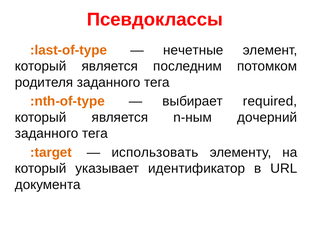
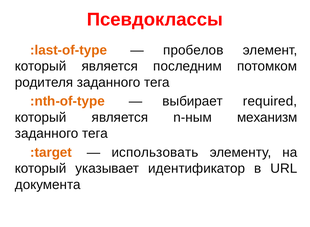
нечетные: нечетные -> пробелов (193, 50)
дочерний: дочерний -> механизм (267, 117)
